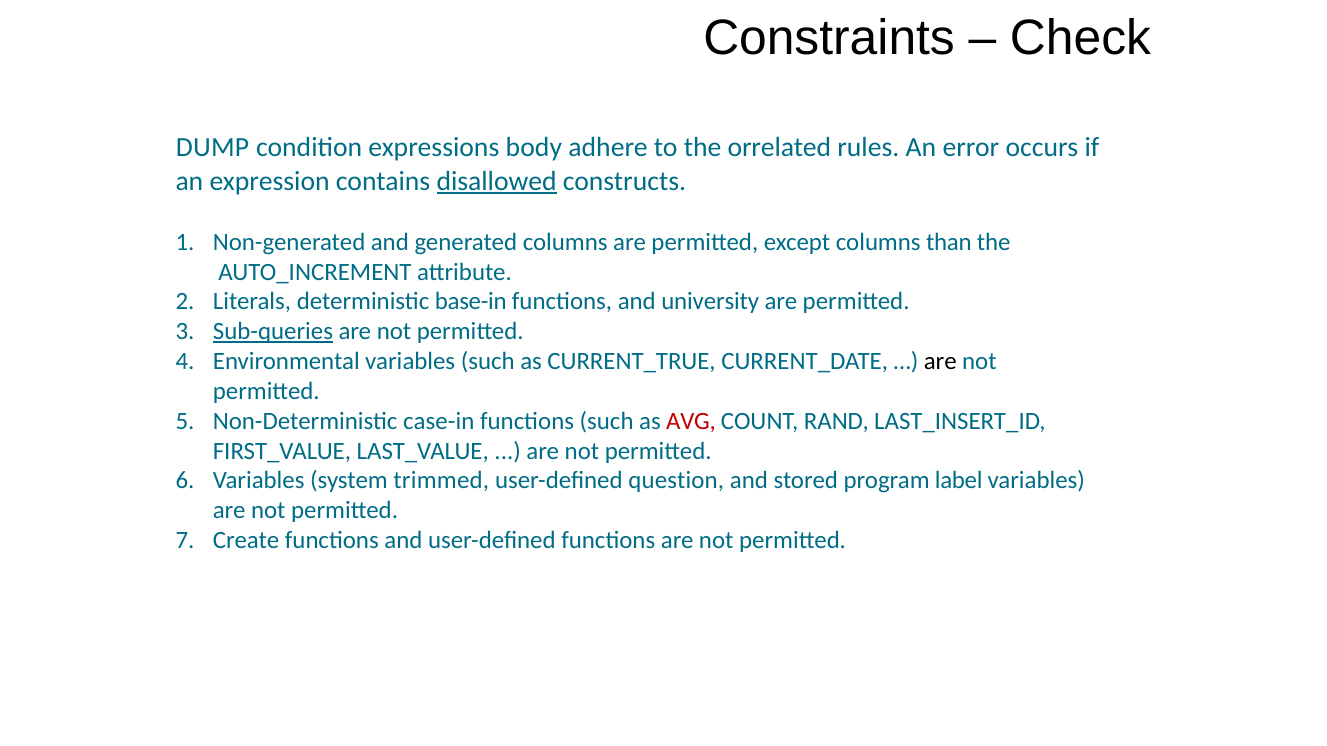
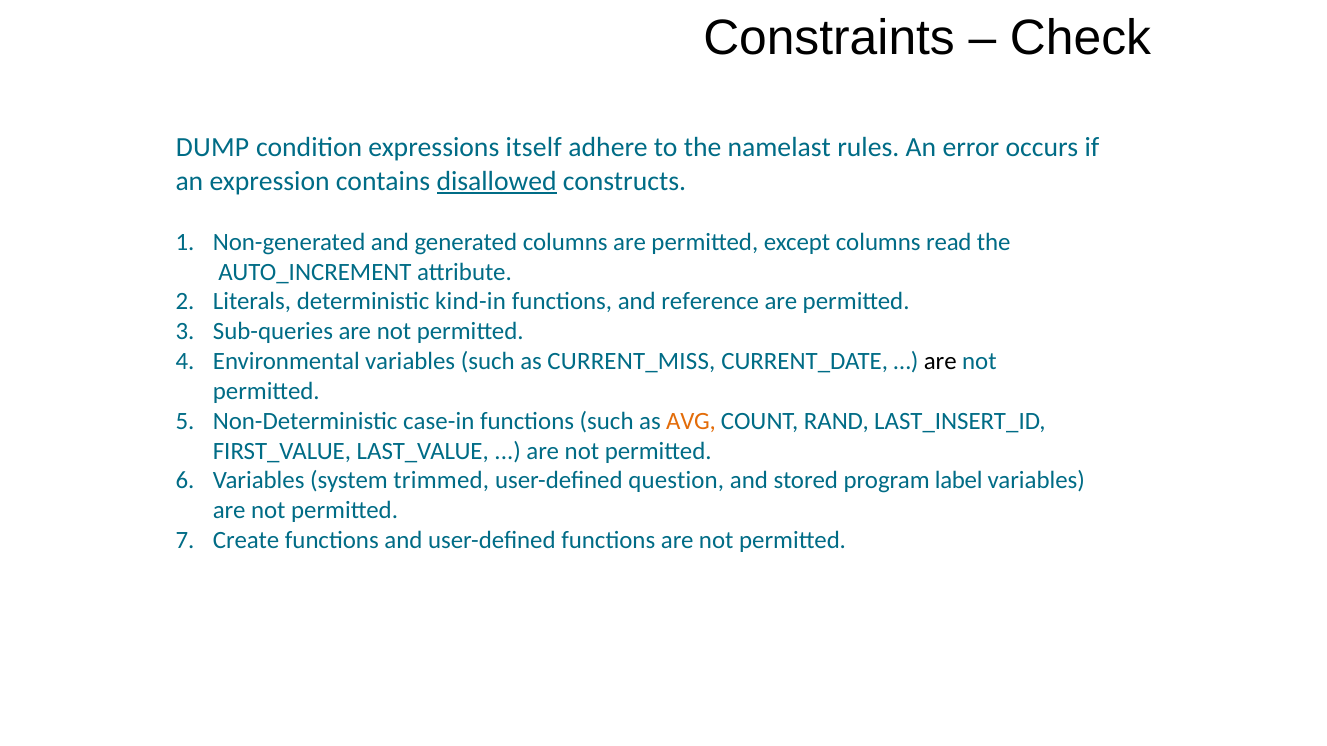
body: body -> itself (534, 148)
orrelated: orrelated -> namelast (779, 148)
than: than -> read (949, 242)
base-in: base-in -> kind-in (471, 302)
university: university -> reference (710, 302)
Sub-queries underline: present -> none (273, 332)
CURRENT_TRUE: CURRENT_TRUE -> CURRENT_MISS (631, 362)
AVG colour: red -> orange (691, 421)
